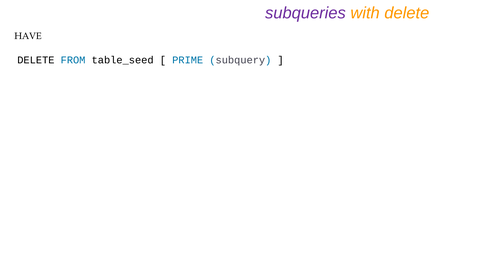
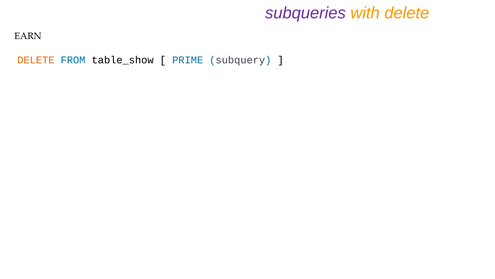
HAVE: HAVE -> EARN (28, 36)
DELETE colour: black -> orange (36, 60)
table_seed: table_seed -> table_show (123, 60)
